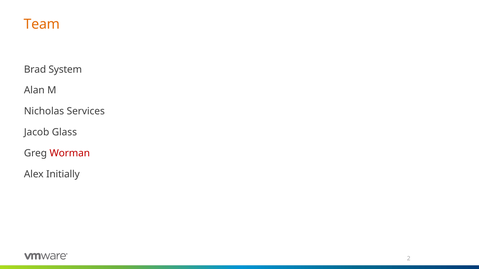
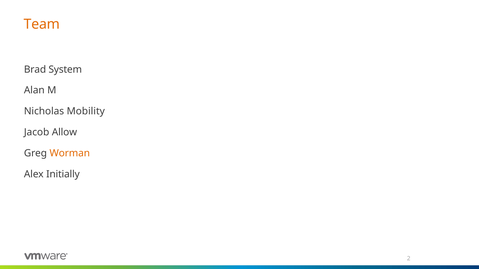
Services: Services -> Mobility (86, 111)
Glass: Glass -> Allow (64, 132)
Worman colour: red -> orange (70, 153)
